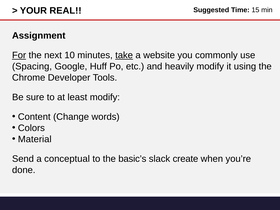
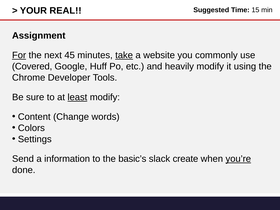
10: 10 -> 45 (70, 55)
Spacing: Spacing -> Covered (32, 66)
least underline: none -> present (77, 97)
Material: Material -> Settings (35, 139)
conceptual: conceptual -> information (67, 159)
you’re underline: none -> present (238, 159)
